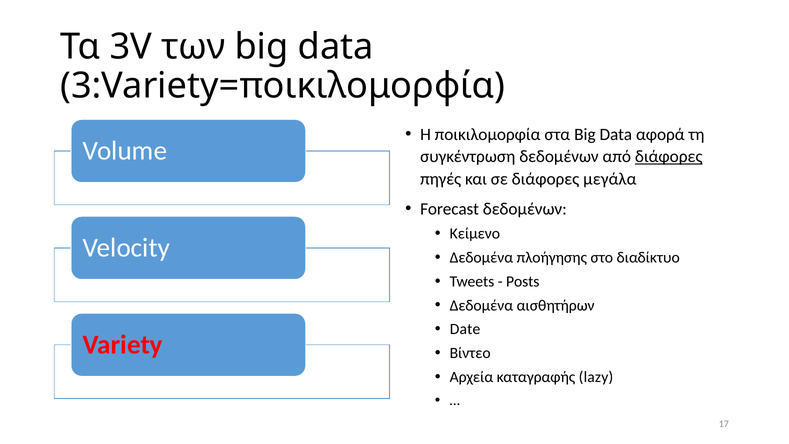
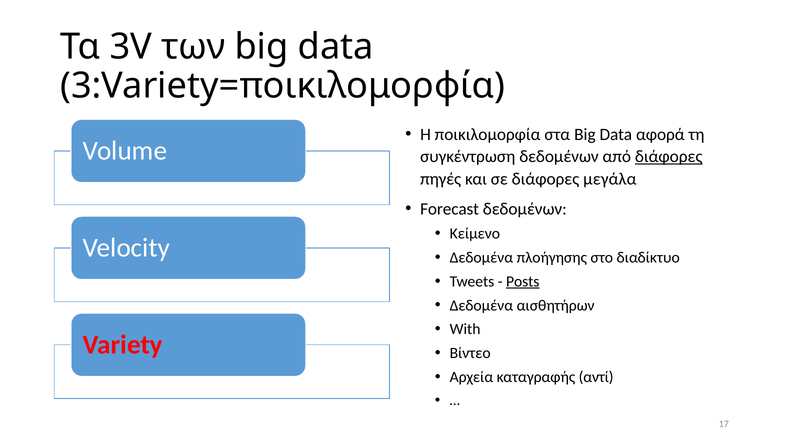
Posts underline: none -> present (523, 281)
Date: Date -> With (465, 329)
lazy: lazy -> αντί (596, 377)
